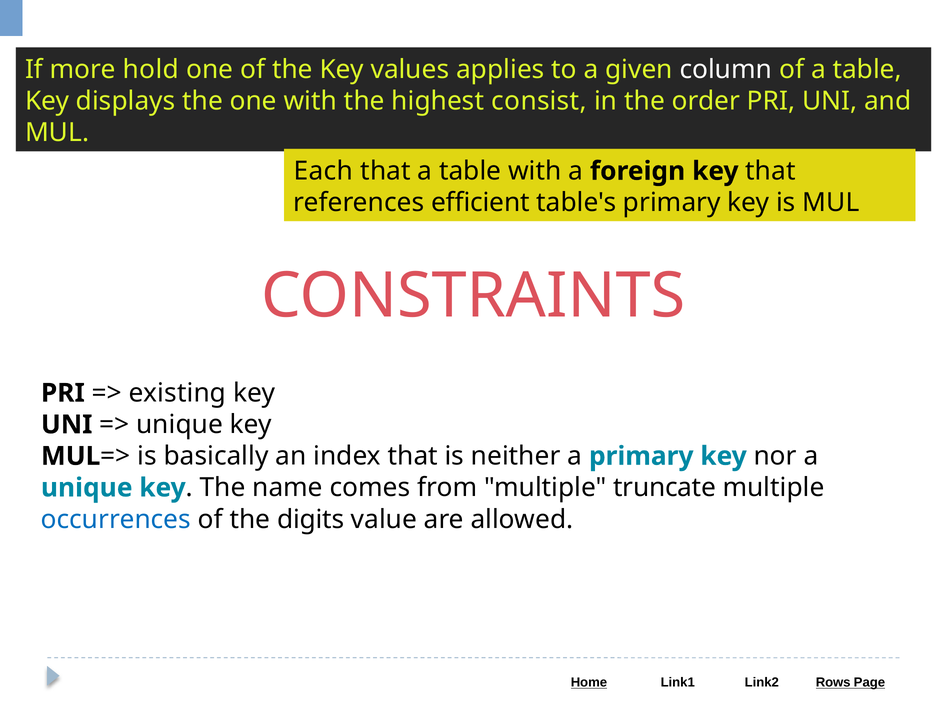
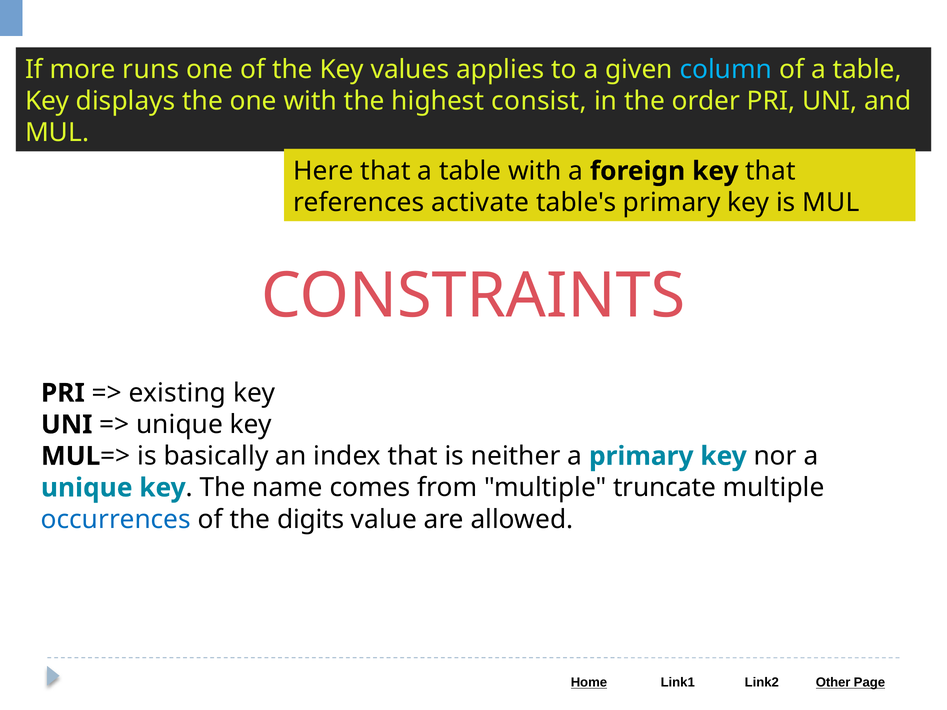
hold: hold -> runs (151, 70)
column colour: white -> light blue (726, 70)
Each: Each -> Here (324, 171)
efficient: efficient -> activate (480, 203)
Rows: Rows -> Other (833, 683)
